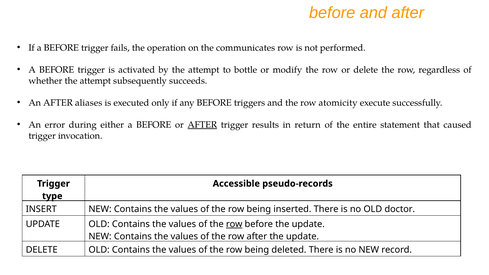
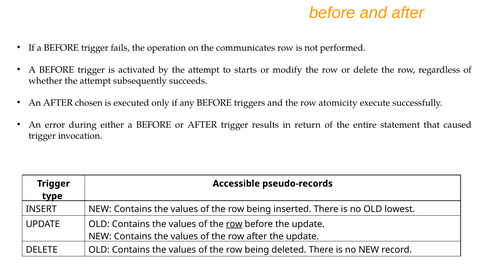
bottle: bottle -> starts (246, 70)
aliases: aliases -> chosen (89, 103)
AFTER underline: present -> none (202, 125)
doctor: doctor -> lowest (400, 209)
